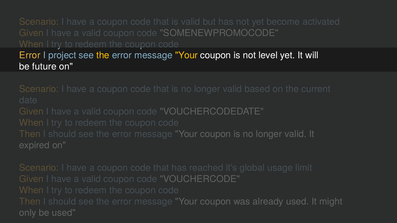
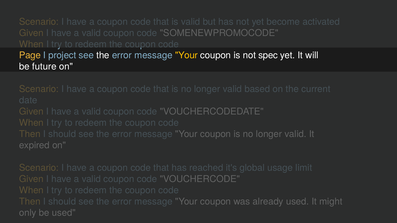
Error: Error -> Page (30, 55)
the colour: yellow -> white (103, 55)
level: level -> spec (268, 55)
